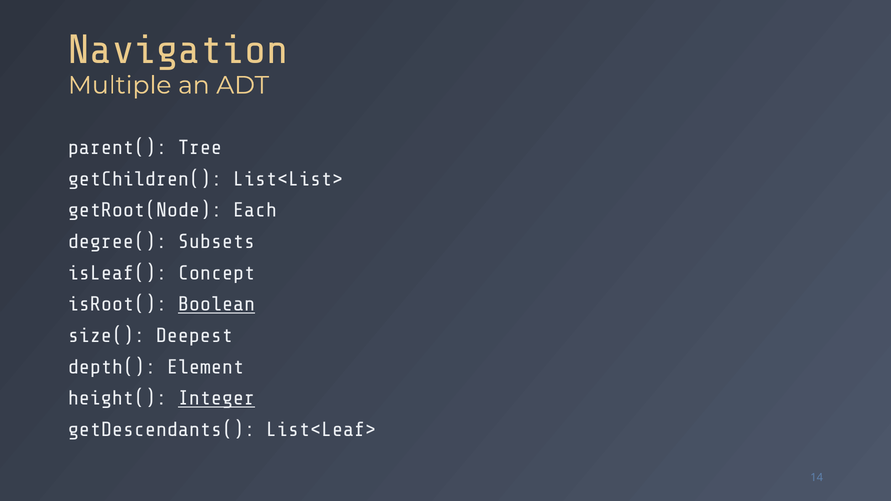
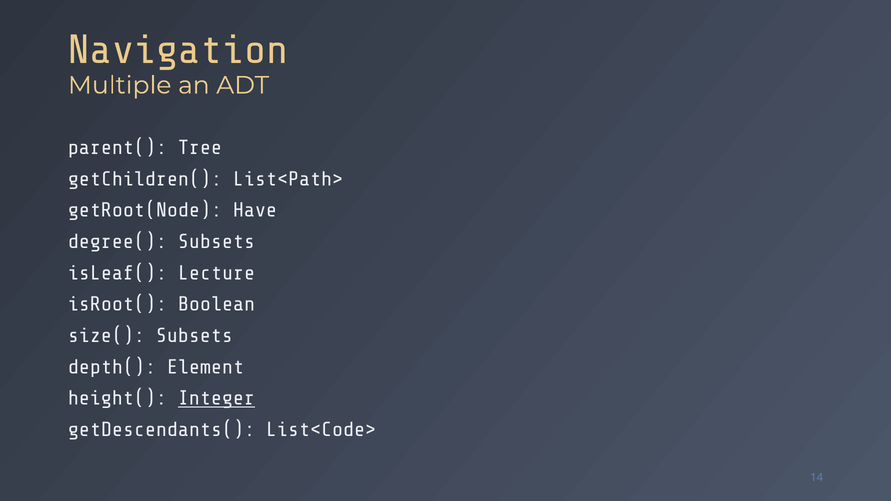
List<List>: List<List> -> List<Path> (288, 179)
Each: Each -> Have (255, 210)
Concept: Concept -> Lecture (217, 273)
Boolean underline: present -> none (217, 304)
size( Deepest: Deepest -> Subsets (194, 336)
List<Leaf>: List<Leaf> -> List<Code> (321, 430)
